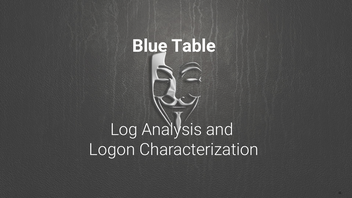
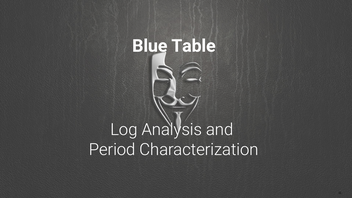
Logon: Logon -> Period (112, 150)
